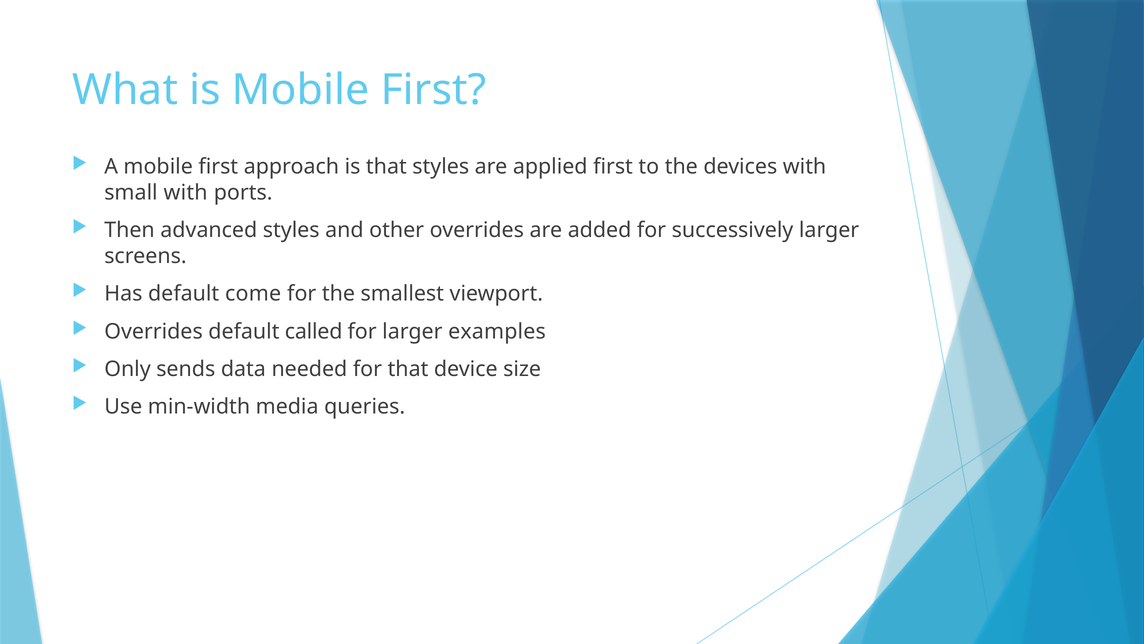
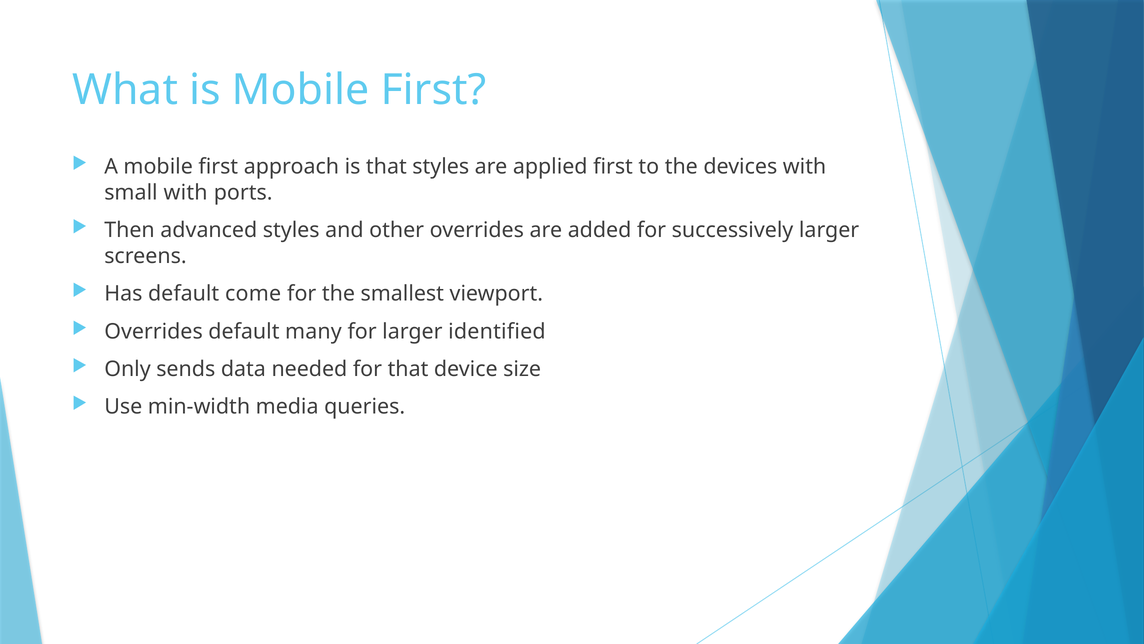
called: called -> many (313, 331)
examples: examples -> identified (497, 331)
